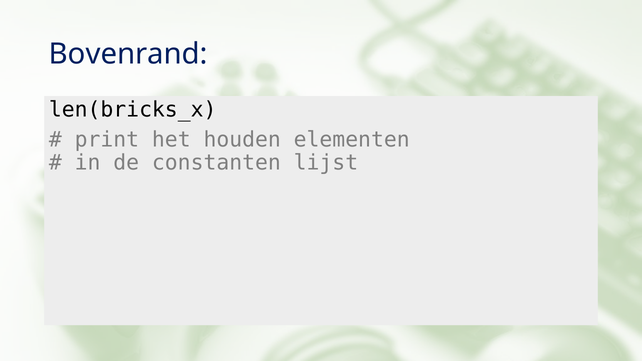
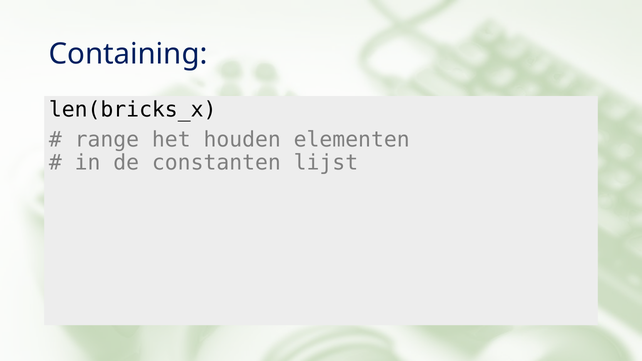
Bovenrand: Bovenrand -> Containing (128, 54)
print: print -> range (107, 140)
